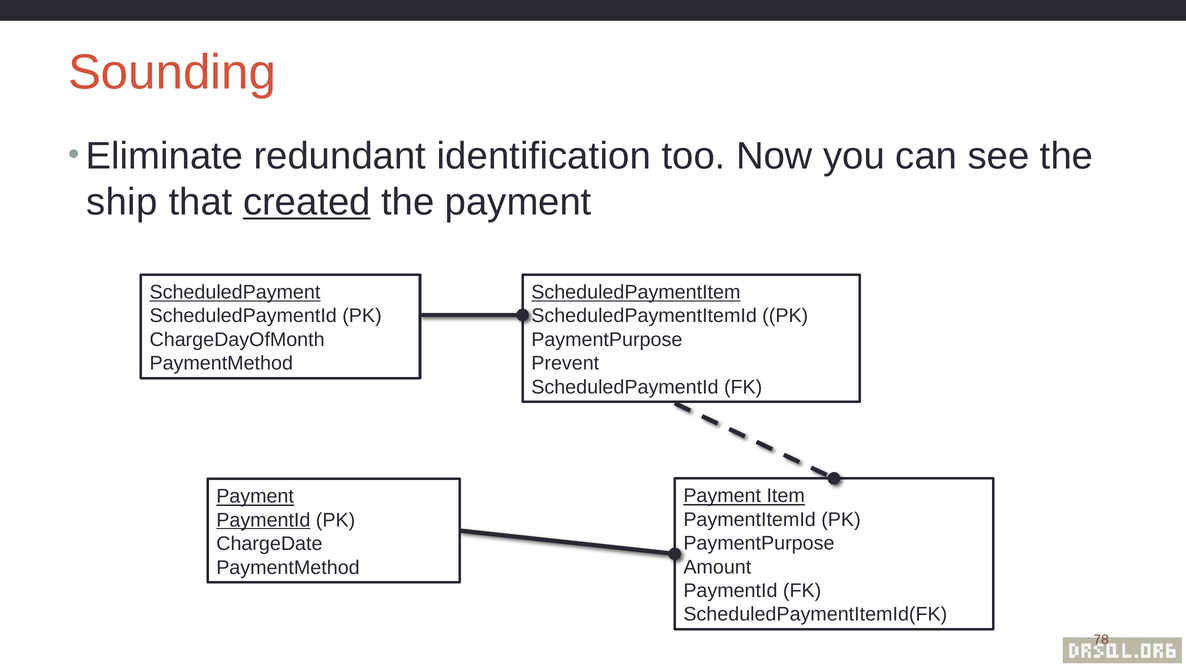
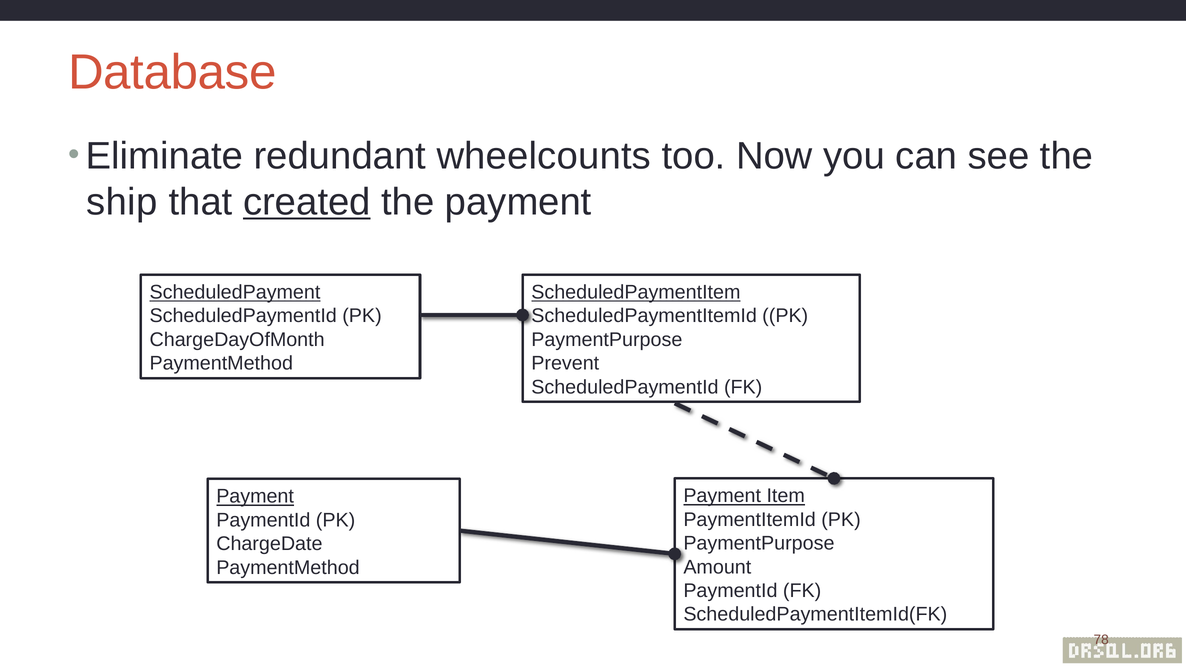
Sounding: Sounding -> Database (172, 72)
identification: identification -> wheelcounts (544, 156)
PaymentId underline: present -> none (263, 520)
